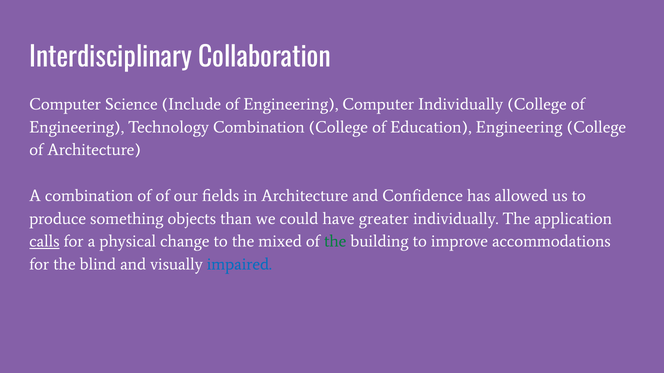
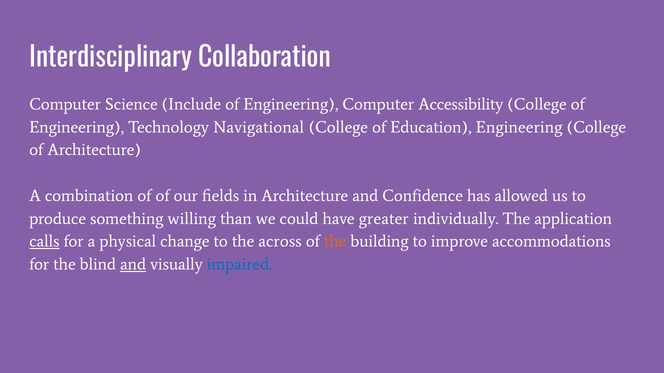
Computer Individually: Individually -> Accessibility (461, 104)
Technology Combination: Combination -> Navigational (259, 127)
objects: objects -> willing (192, 219)
mixed: mixed -> across (280, 242)
the colour: green -> orange (335, 242)
and underline: none -> present (133, 265)
